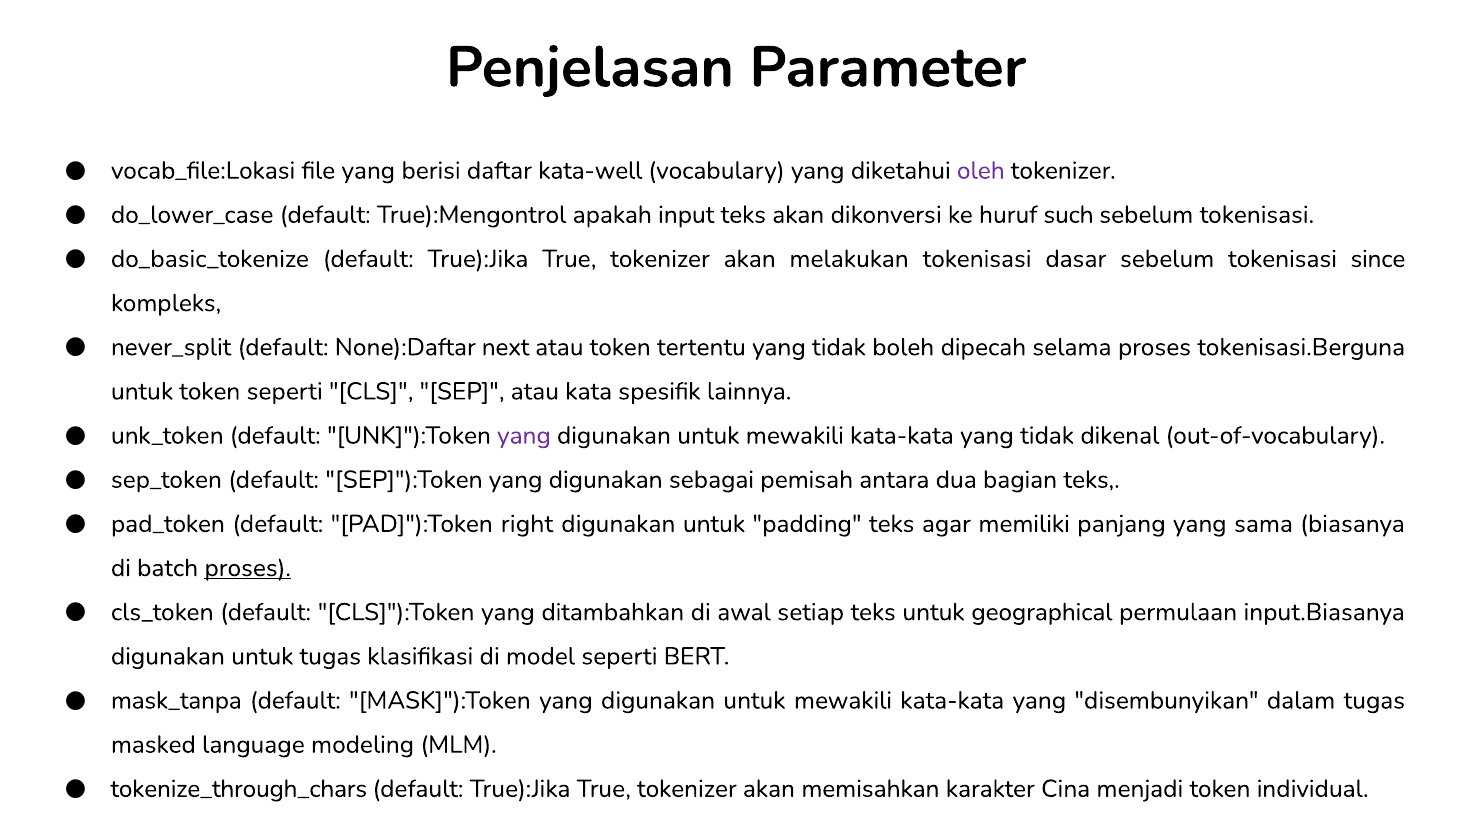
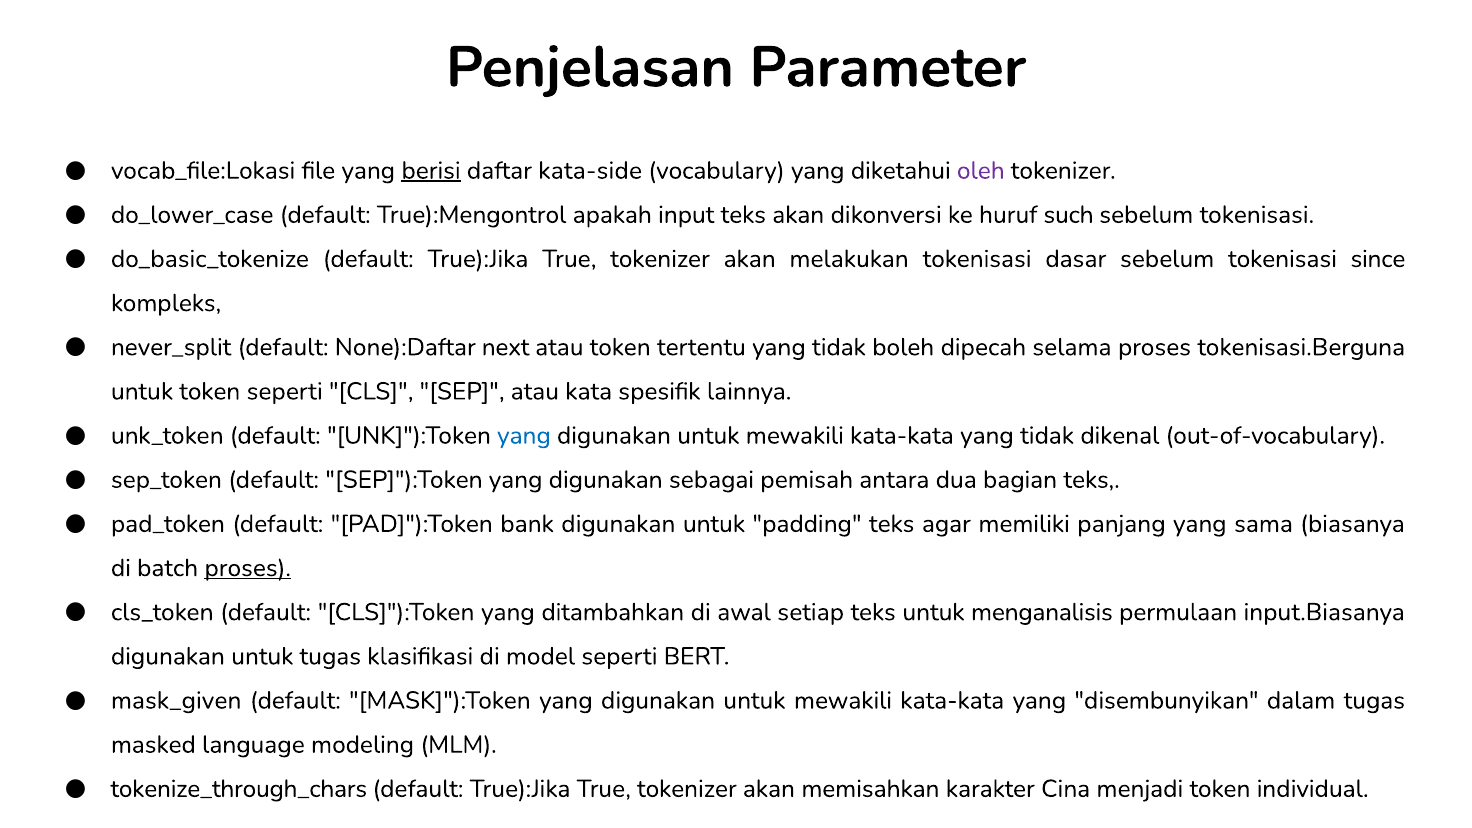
berisi underline: none -> present (431, 171)
kata-well: kata-well -> kata-side (590, 171)
yang colour: purple -> blue (524, 436)
right: right -> bank (527, 524)
geographical: geographical -> menganalisis (1042, 612)
mask_tanpa: mask_tanpa -> mask_given (176, 700)
